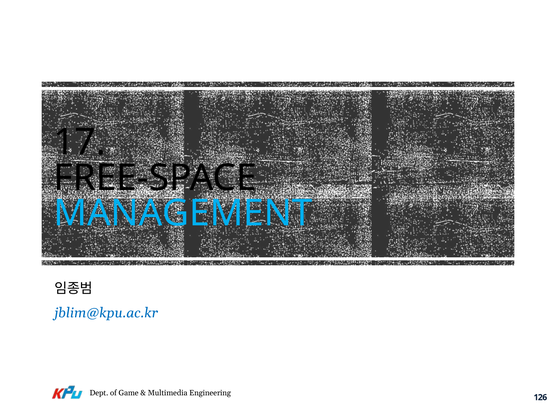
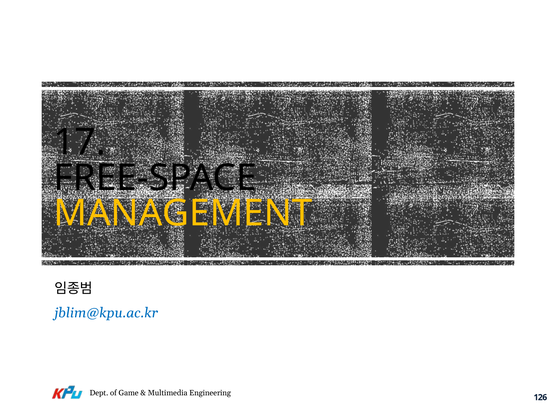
MANAGEMENT colour: light blue -> yellow (183, 213)
